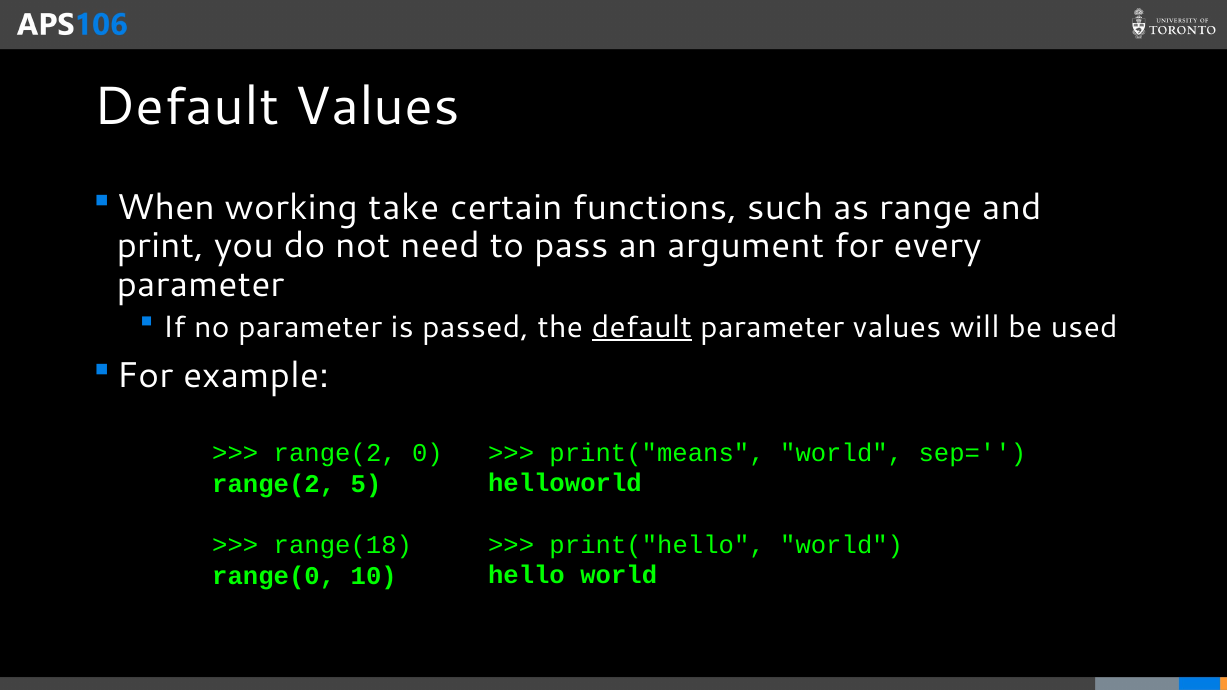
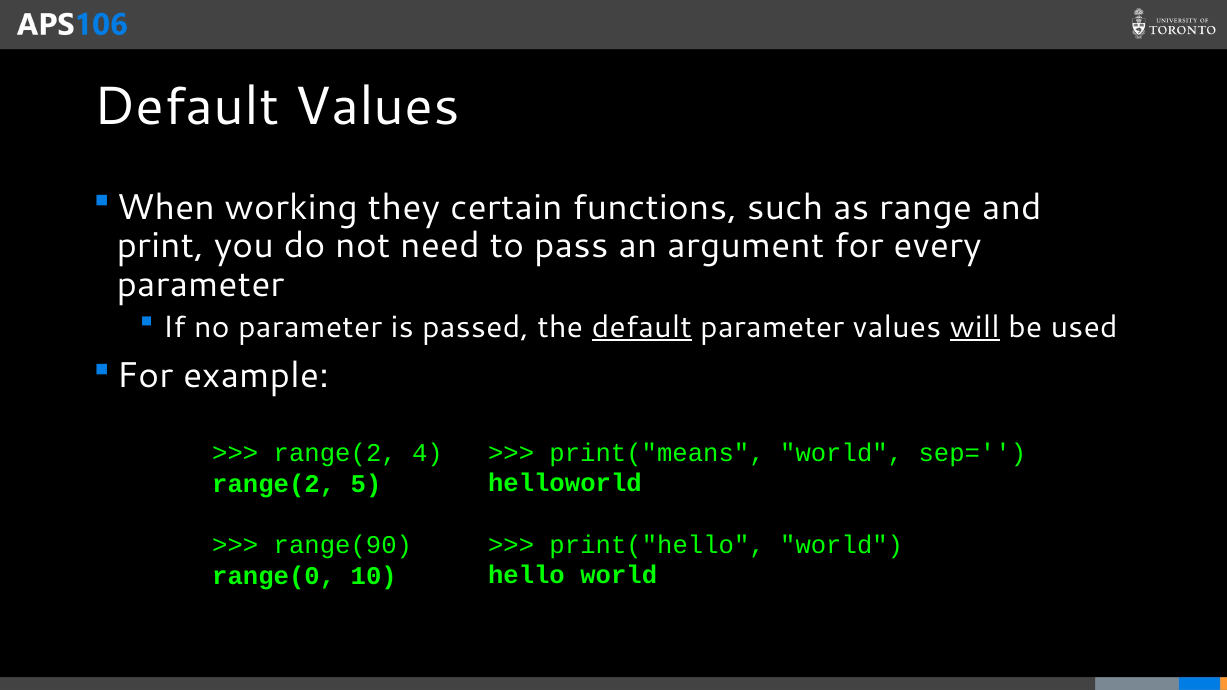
take: take -> they (404, 207)
will underline: none -> present (975, 327)
0: 0 -> 4 (427, 453)
range(18: range(18 -> range(90 (343, 545)
